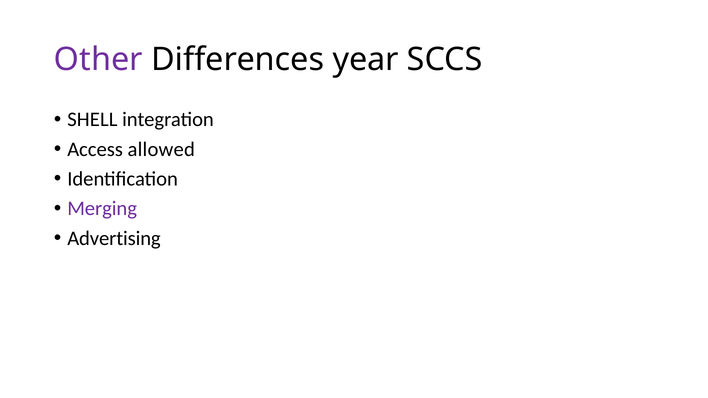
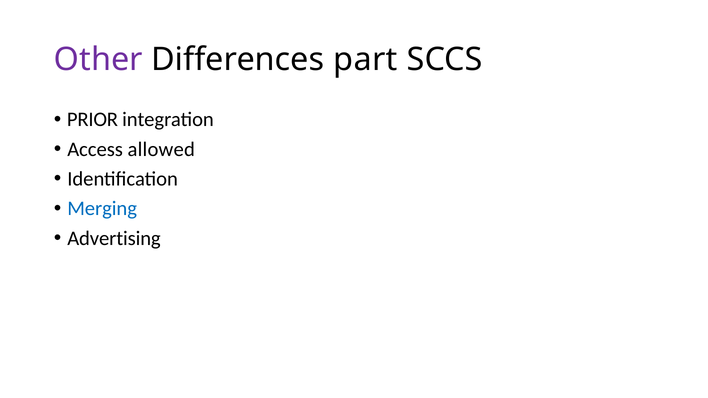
year: year -> part (365, 59)
SHELL: SHELL -> PRIOR (93, 120)
Merging colour: purple -> blue (102, 209)
